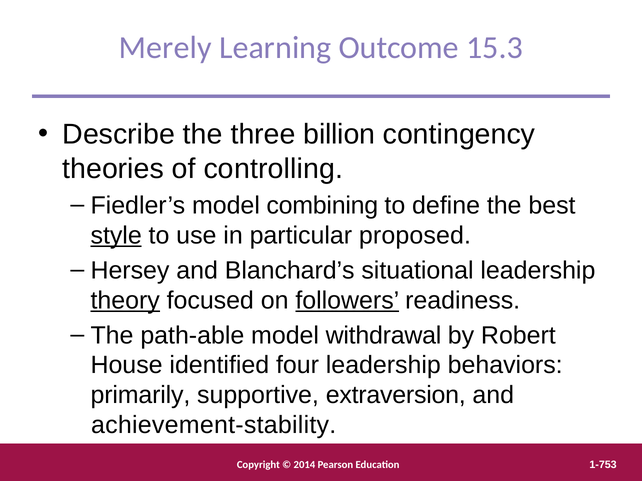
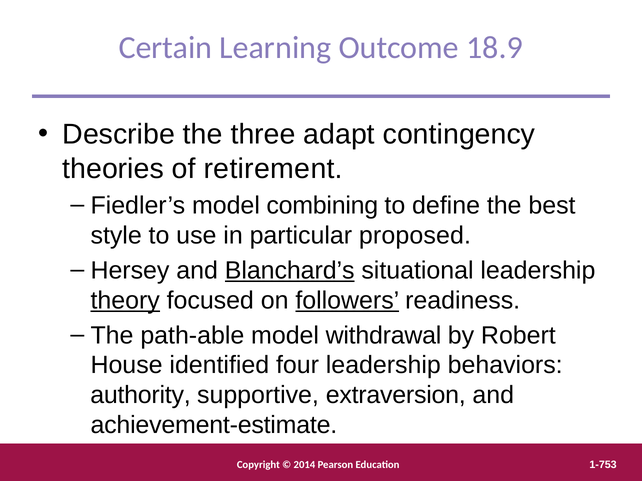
Merely: Merely -> Certain (165, 48)
15.3: 15.3 -> 18.9 (495, 48)
billion: billion -> adapt (339, 135)
controlling: controlling -> retirement (273, 169)
style underline: present -> none (116, 236)
Blanchard’s underline: none -> present (290, 271)
primarily: primarily -> authority (140, 396)
achievement-stability: achievement-stability -> achievement-estimate (214, 426)
